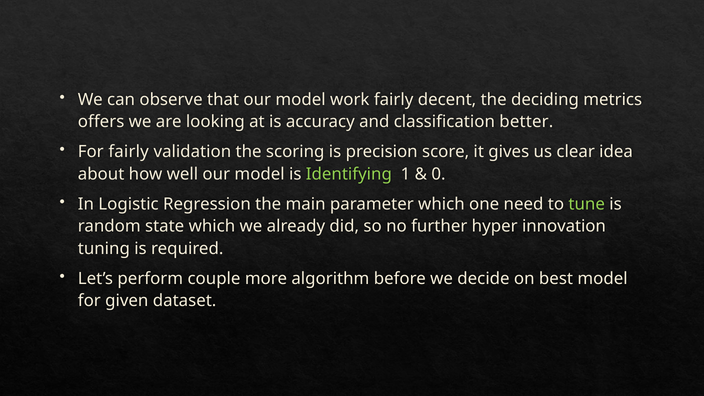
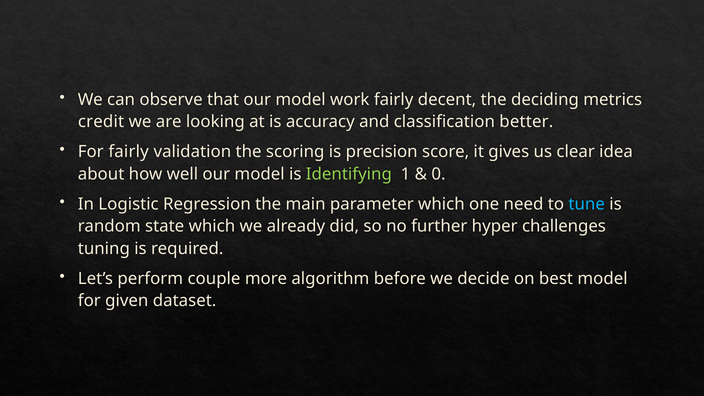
offers: offers -> credit (101, 122)
tune colour: light green -> light blue (587, 204)
innovation: innovation -> challenges (564, 226)
